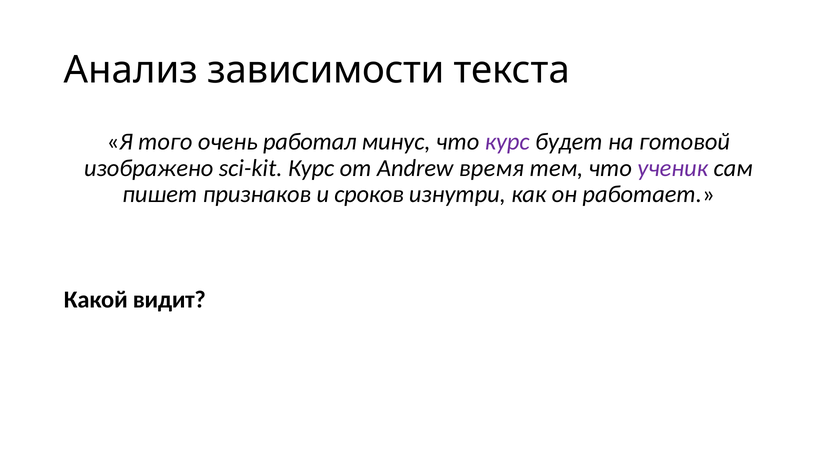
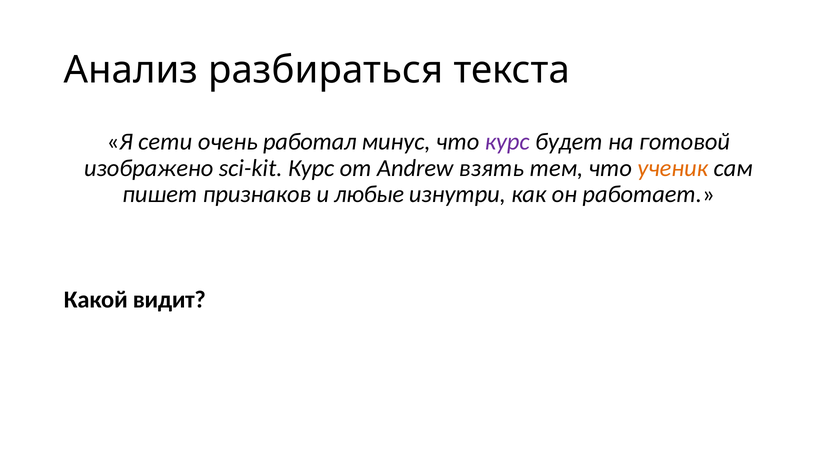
зависимости: зависимости -> разбираться (326, 70)
того: того -> сети (165, 142)
время: время -> взять (491, 168)
ученик colour: purple -> orange (673, 168)
сроков: сроков -> любые (369, 194)
